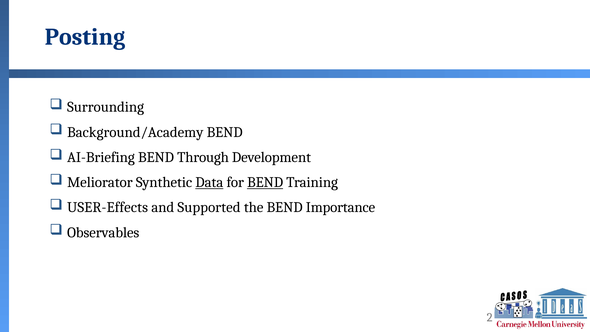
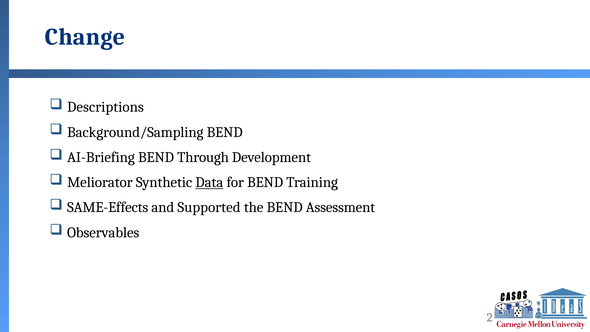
Posting: Posting -> Change (85, 37)
Surrounding: Surrounding -> Descriptions (105, 107)
Background/Academy: Background/Academy -> Background/Sampling (135, 132)
BEND underline: present -> none (265, 182)
USER-Effects: USER-Effects -> SAME-Effects (108, 207)
Importance: Importance -> Assessment (340, 207)
